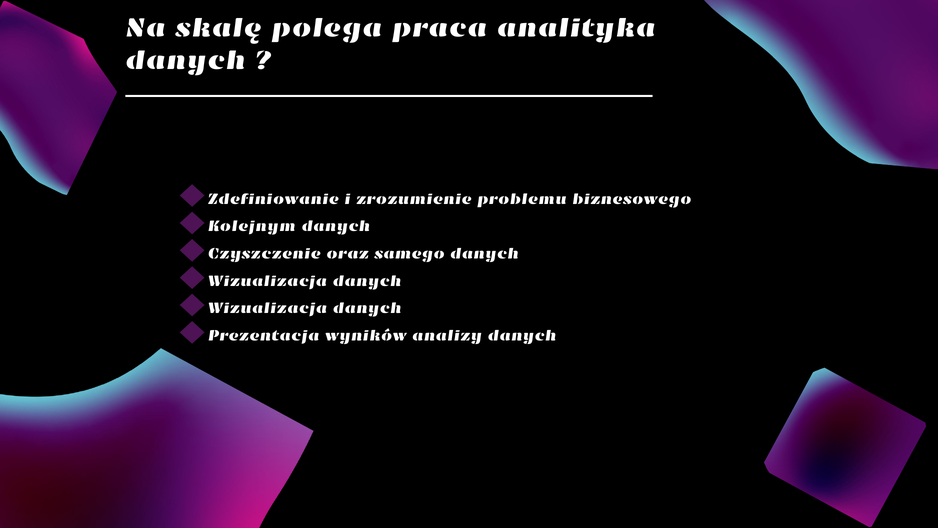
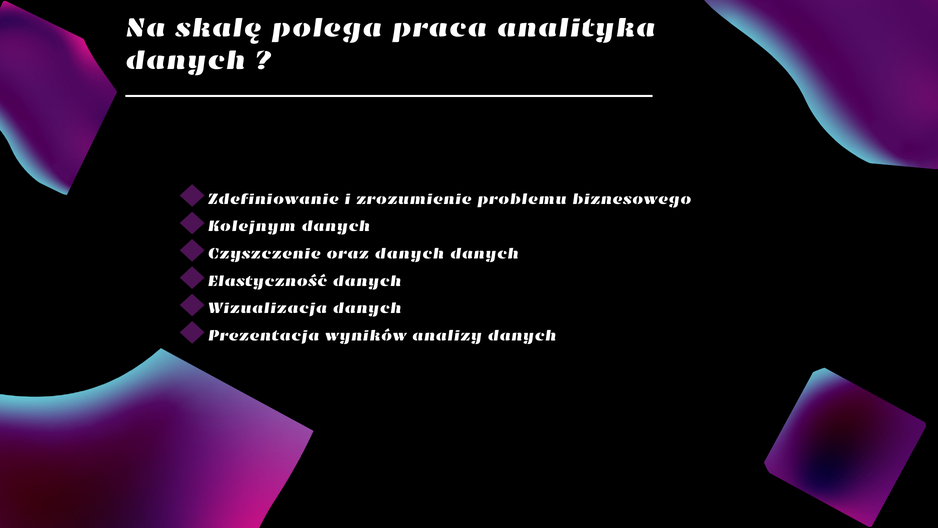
oraz samego: samego -> danych (409, 253)
Wizualizacja: Wizualizacja -> Elastyczność (268, 281)
